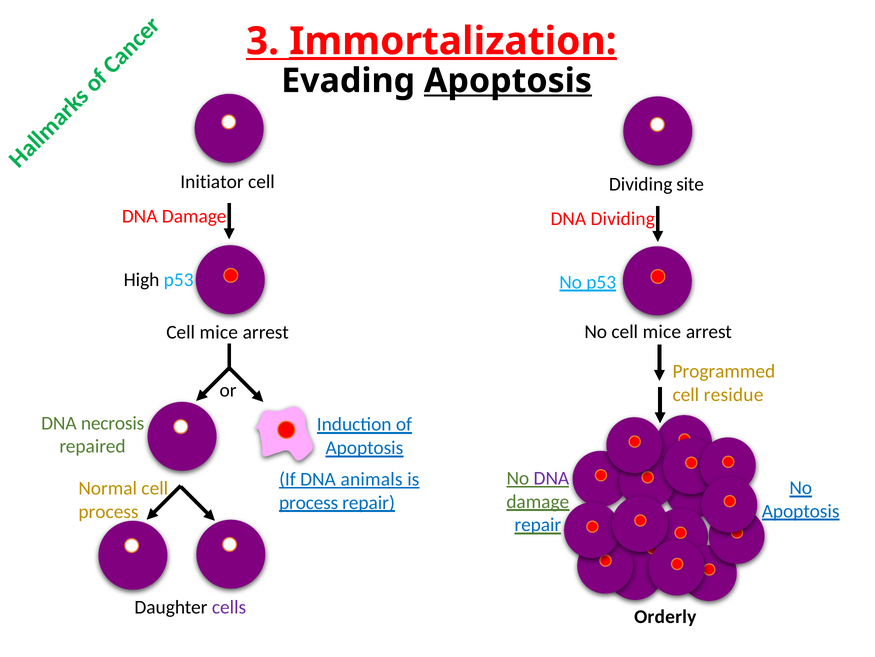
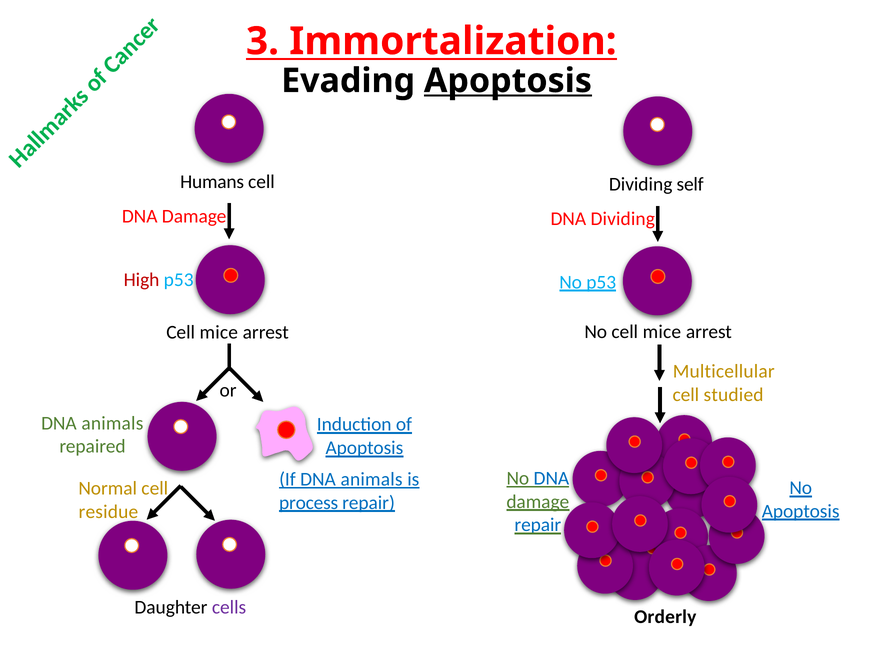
Immortalization underline: present -> none (453, 41)
Initiator: Initiator -> Humans (212, 181)
site: site -> self (690, 184)
High colour: black -> red (142, 279)
Programmed: Programmed -> Multicellular (724, 371)
residue: residue -> studied (734, 394)
necrosis: necrosis -> animals (112, 423)
DNA colour: purple -> blue (551, 478)
process: process -> residue (108, 511)
